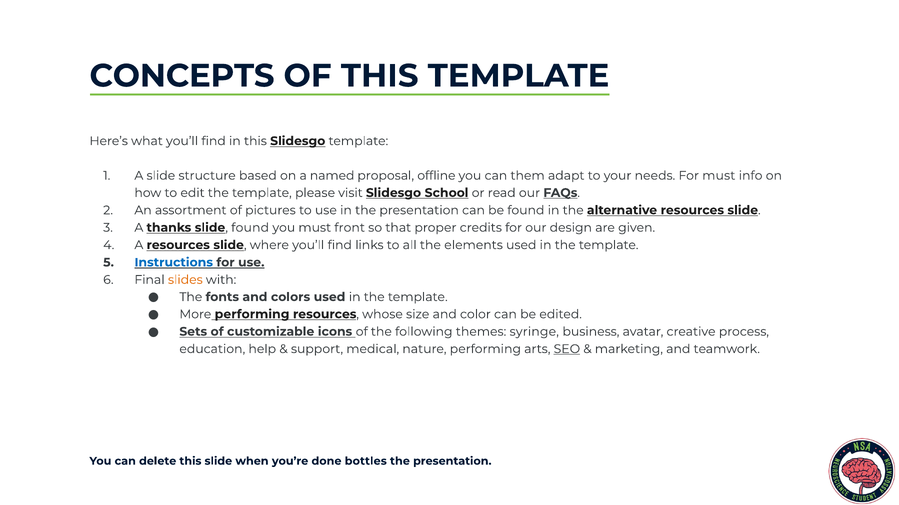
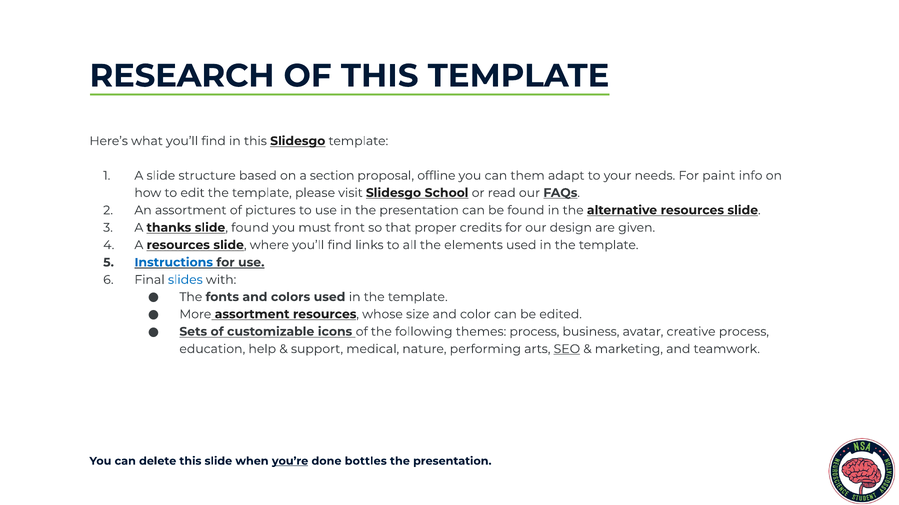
CONCEPTS: CONCEPTS -> RESEARCH (182, 76)
named: named -> section (332, 176)
For must: must -> paint (719, 176)
slides colour: orange -> blue (185, 280)
More performing: performing -> assortment (252, 315)
themes syringe: syringe -> process (534, 332)
you’re underline: none -> present (290, 462)
